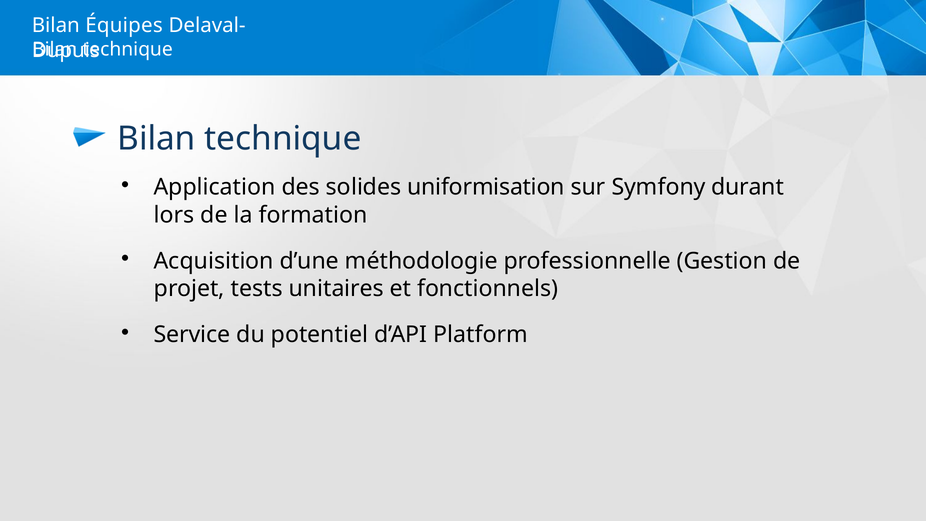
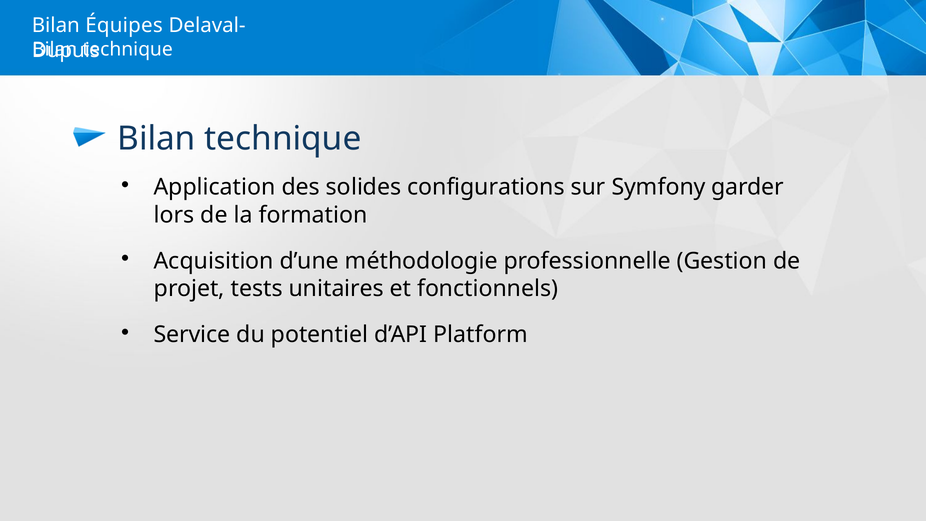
uniformisation: uniformisation -> configurations (486, 187)
durant: durant -> garder (748, 187)
